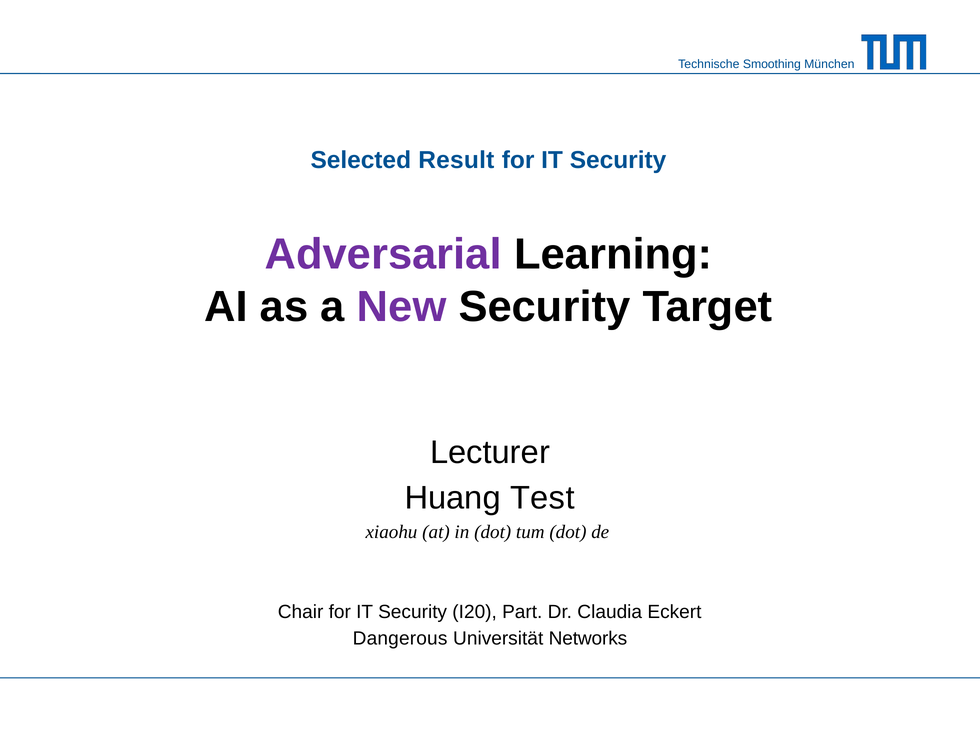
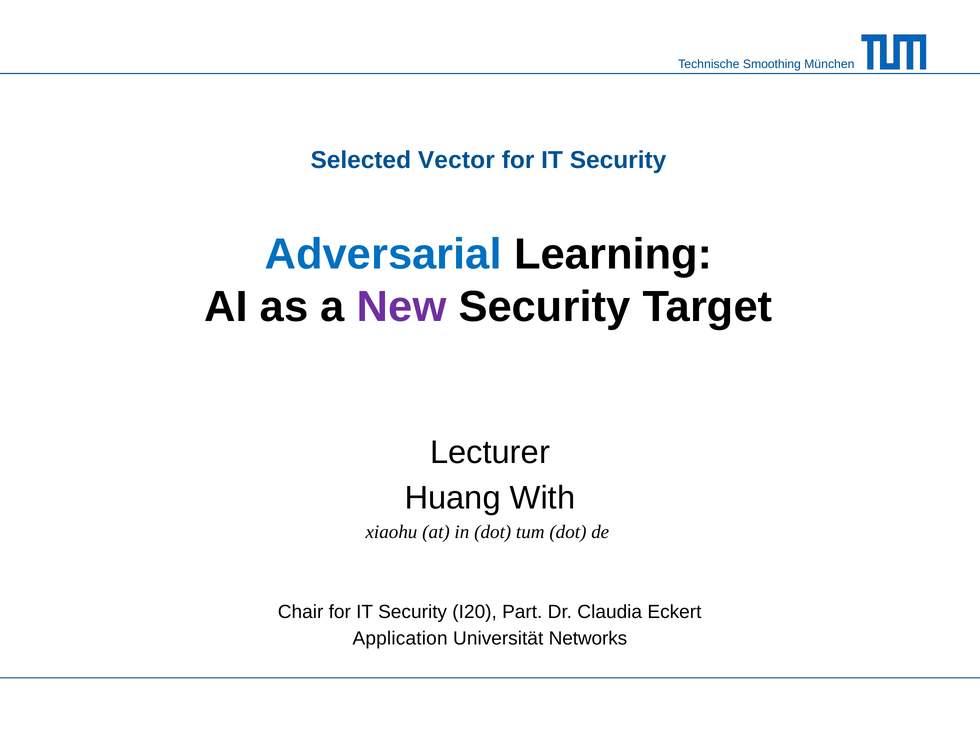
Result: Result -> Vector (456, 160)
Adversarial colour: purple -> blue (383, 255)
Test: Test -> With (542, 498)
Dangerous: Dangerous -> Application (400, 639)
